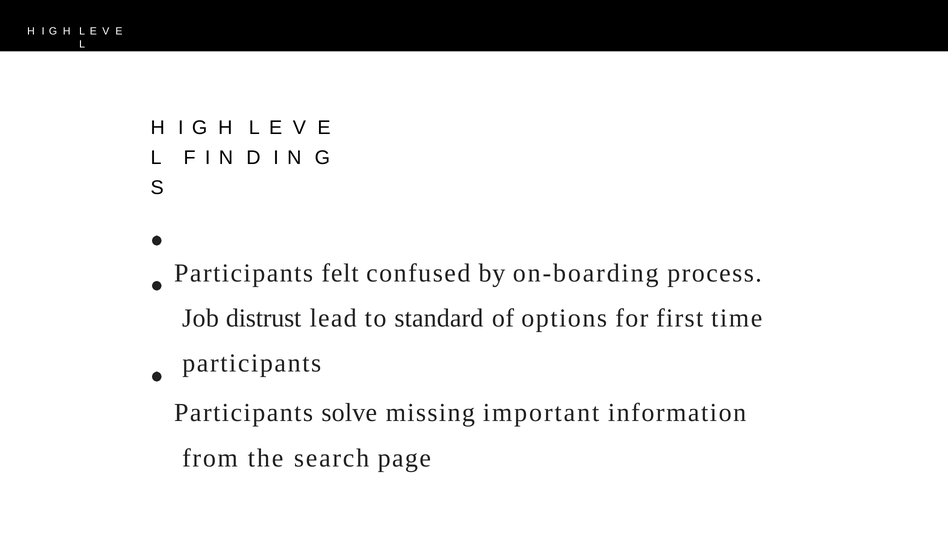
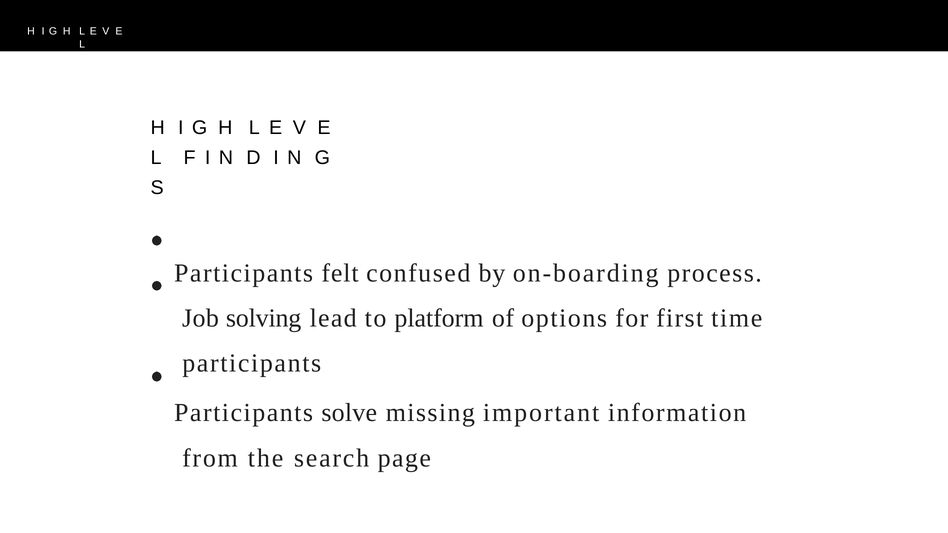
distrust: distrust -> solving (264, 318)
standard: standard -> platform (439, 318)
